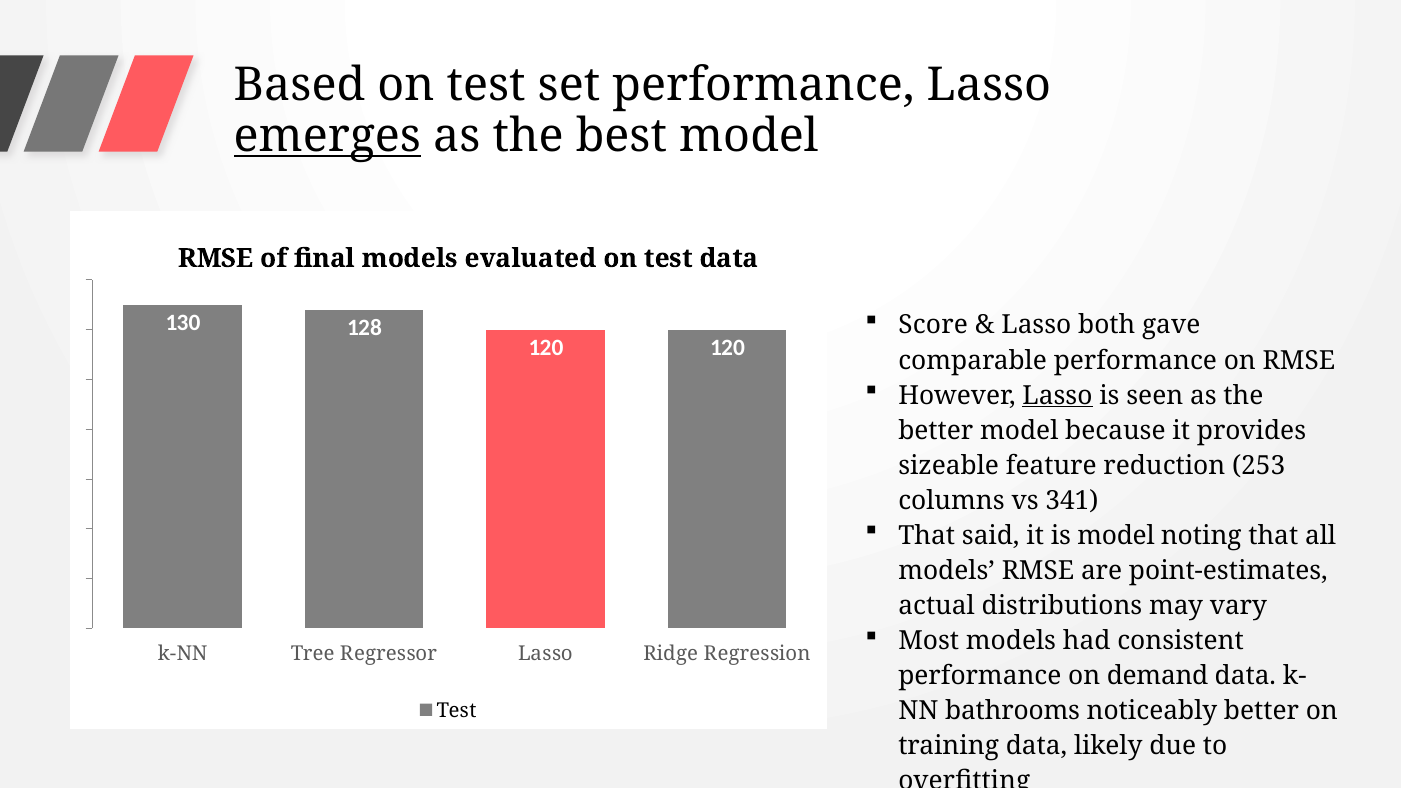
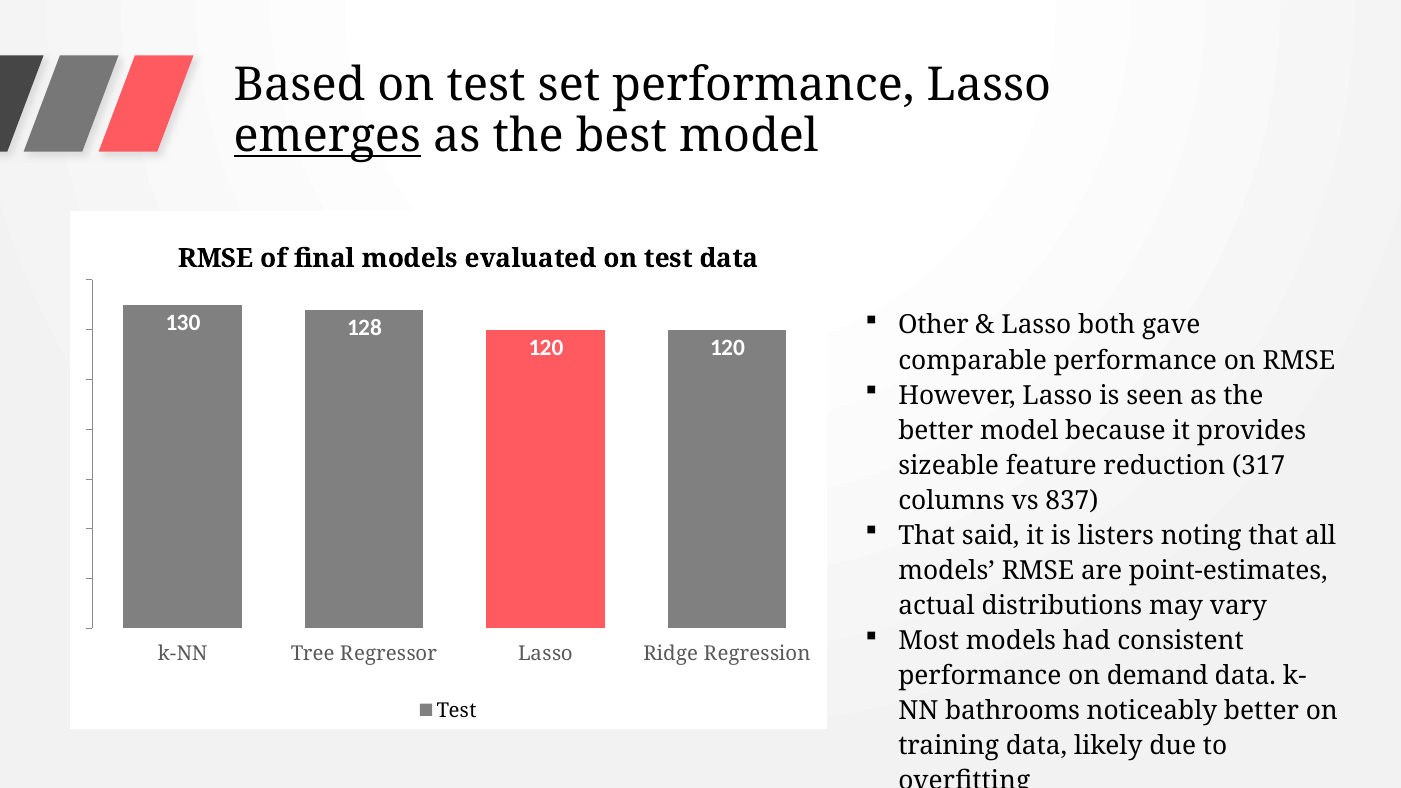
Score: Score -> Other (933, 325)
Lasso underline: present -> none (1057, 395)
253: 253 -> 317 (1259, 465)
341: 341 -> 837 (1072, 501)
is model: model -> listers (1116, 536)
